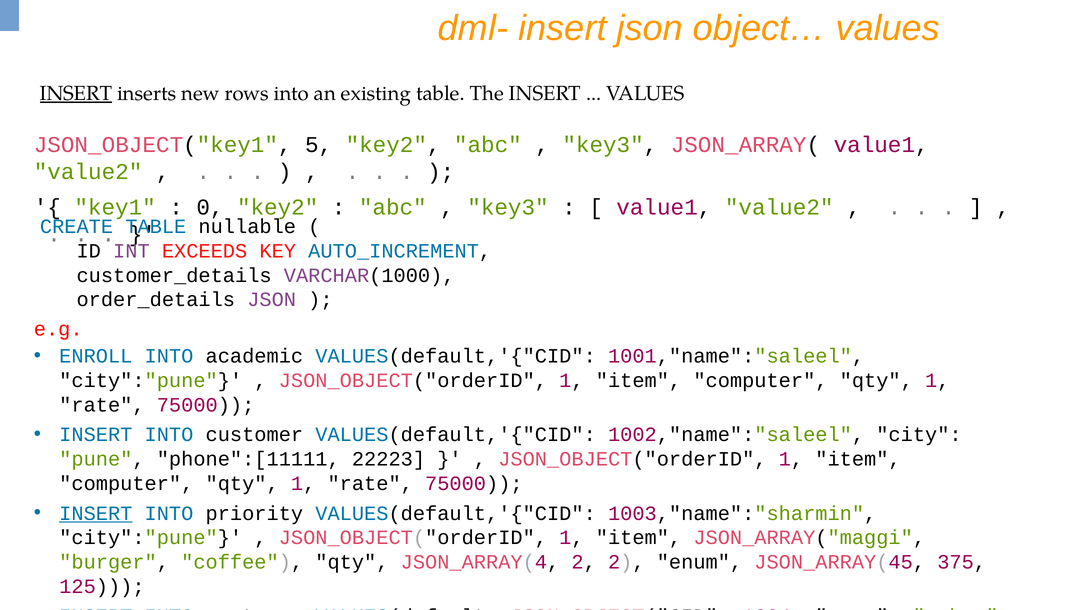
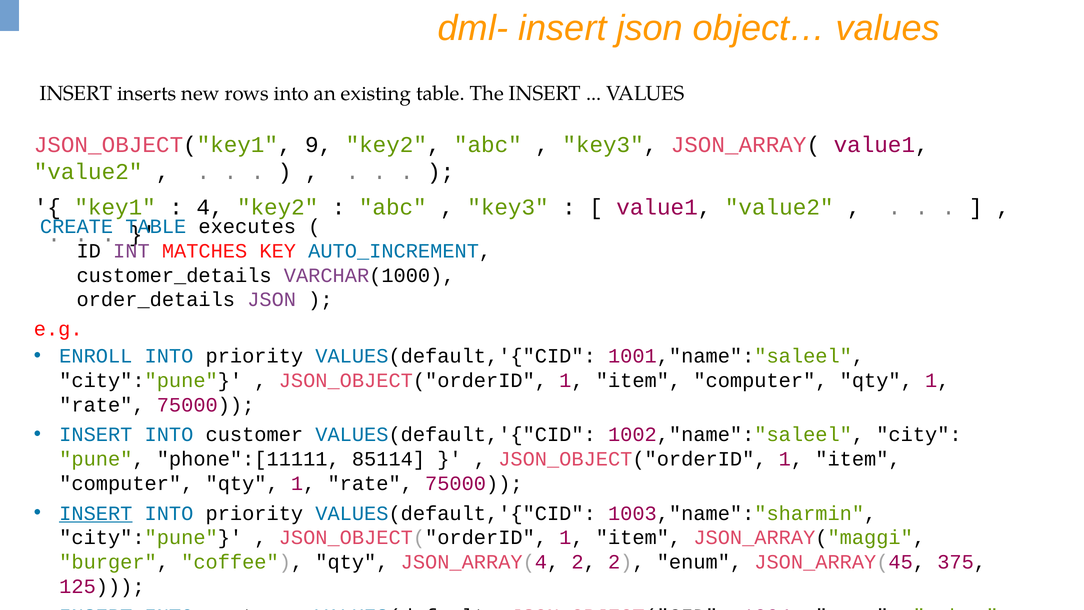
INSERT underline: present -> none (76, 94)
5: 5 -> 9 (319, 145)
0: 0 -> 4 (210, 207)
nullable: nullable -> executes (247, 226)
EXCEEDS: EXCEEDS -> MATCHES (205, 251)
academic: academic -> priority (254, 356)
22223: 22223 -> 85114 (389, 459)
